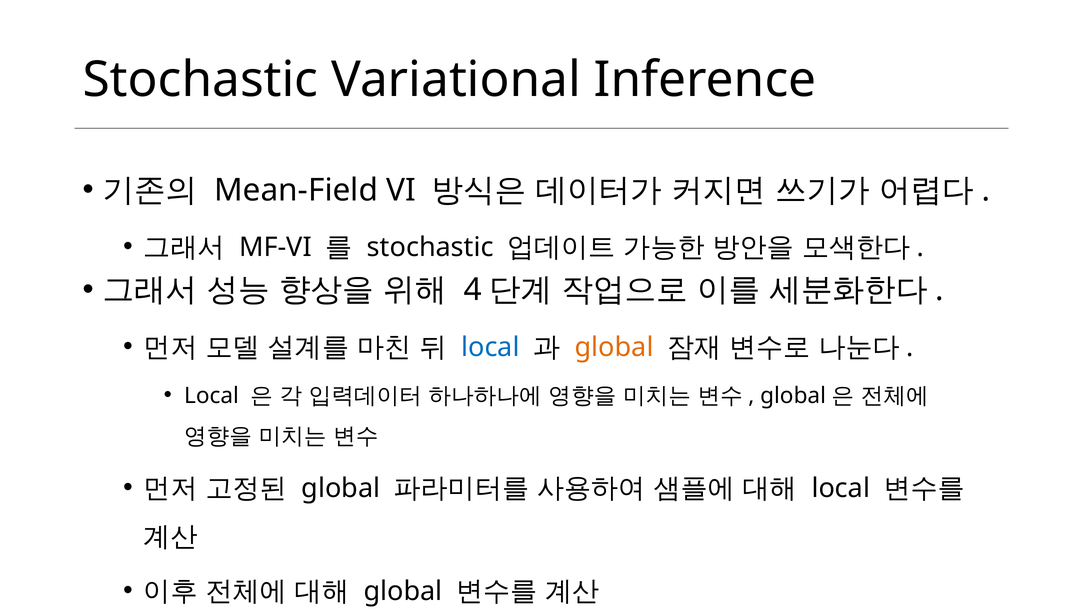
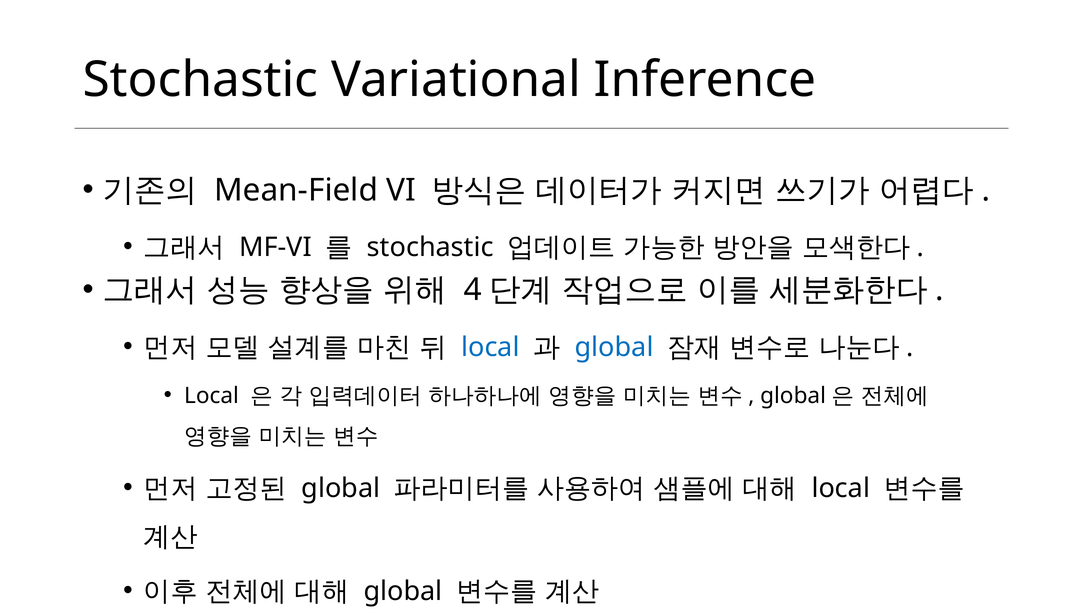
global colour: orange -> blue (614, 347)
